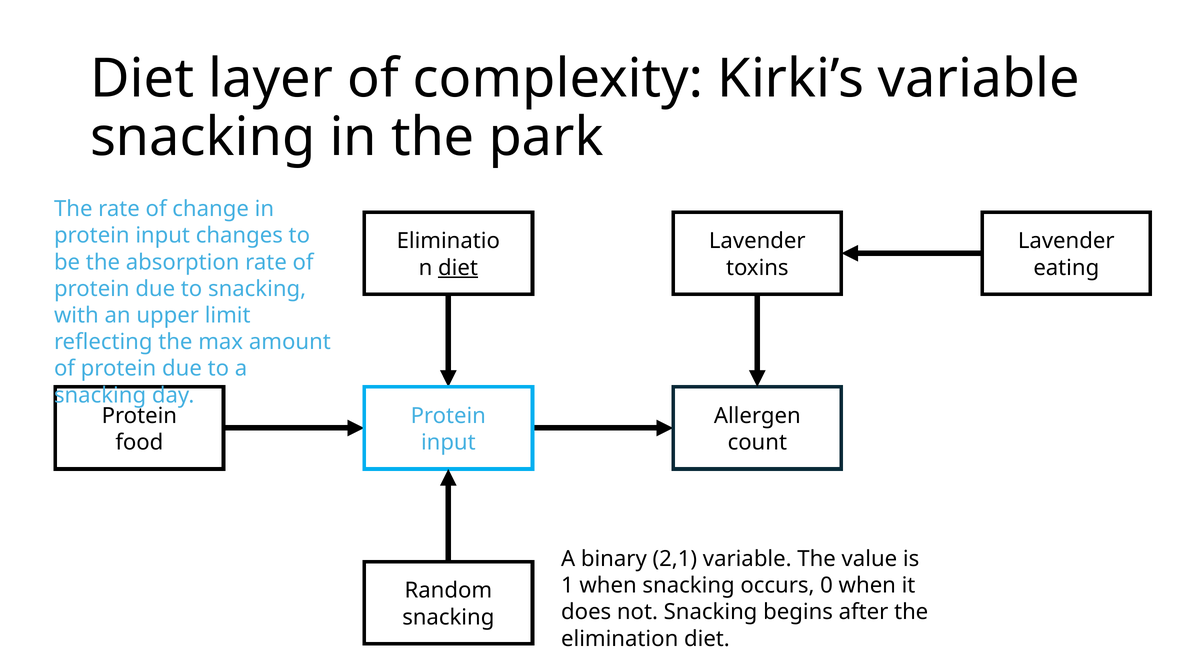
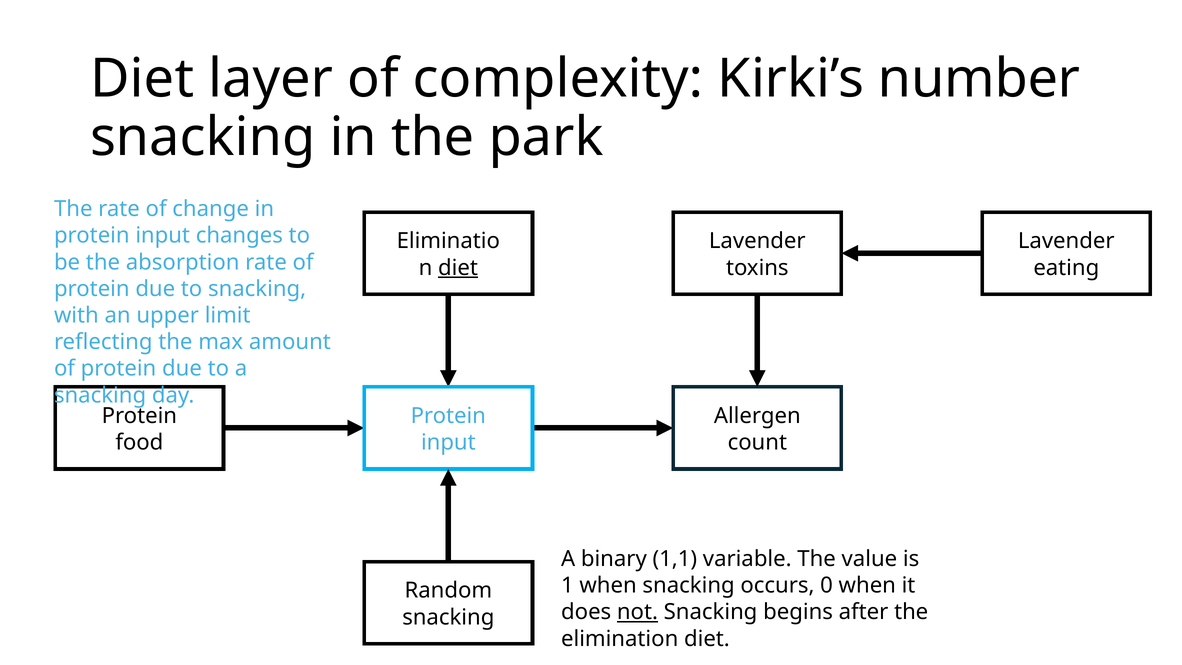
Kirki’s variable: variable -> number (979, 79)
2,1: 2,1 -> 1,1 (675, 559)
not underline: none -> present (637, 612)
